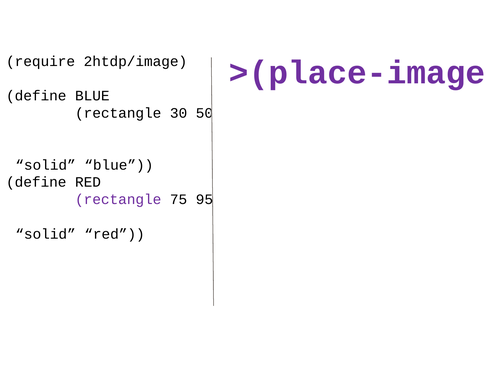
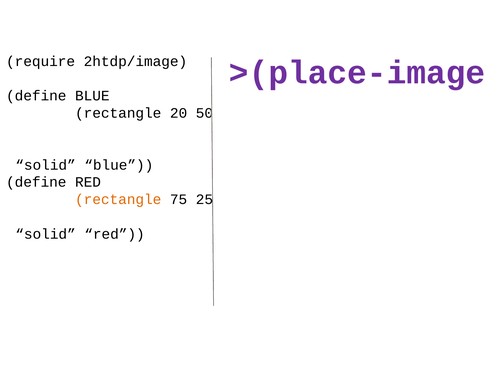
30: 30 -> 20 (179, 113)
rectangle colour: purple -> orange (118, 199)
75 95: 95 -> 25 (204, 199)
